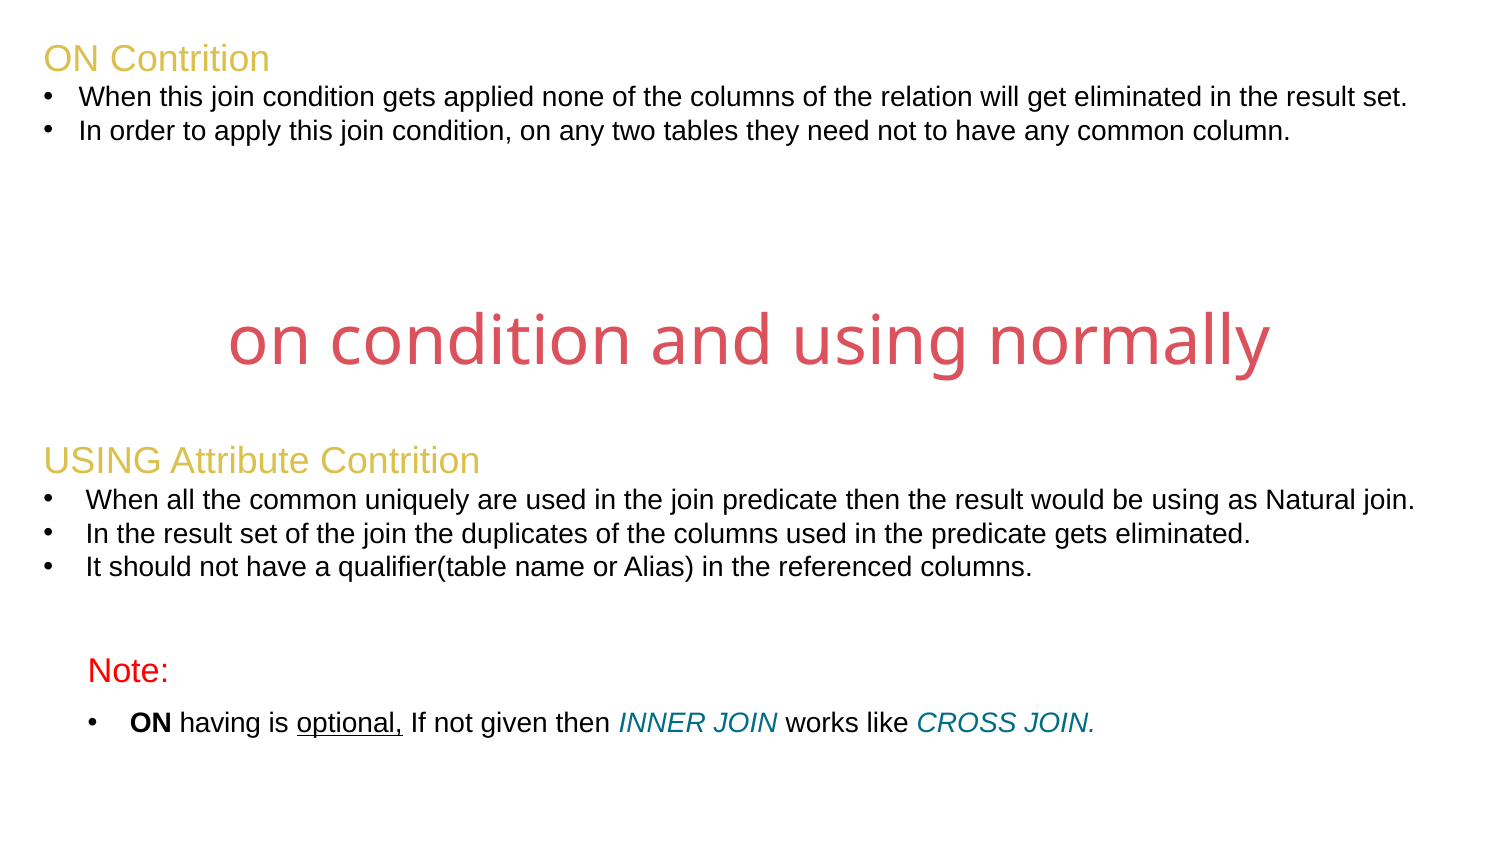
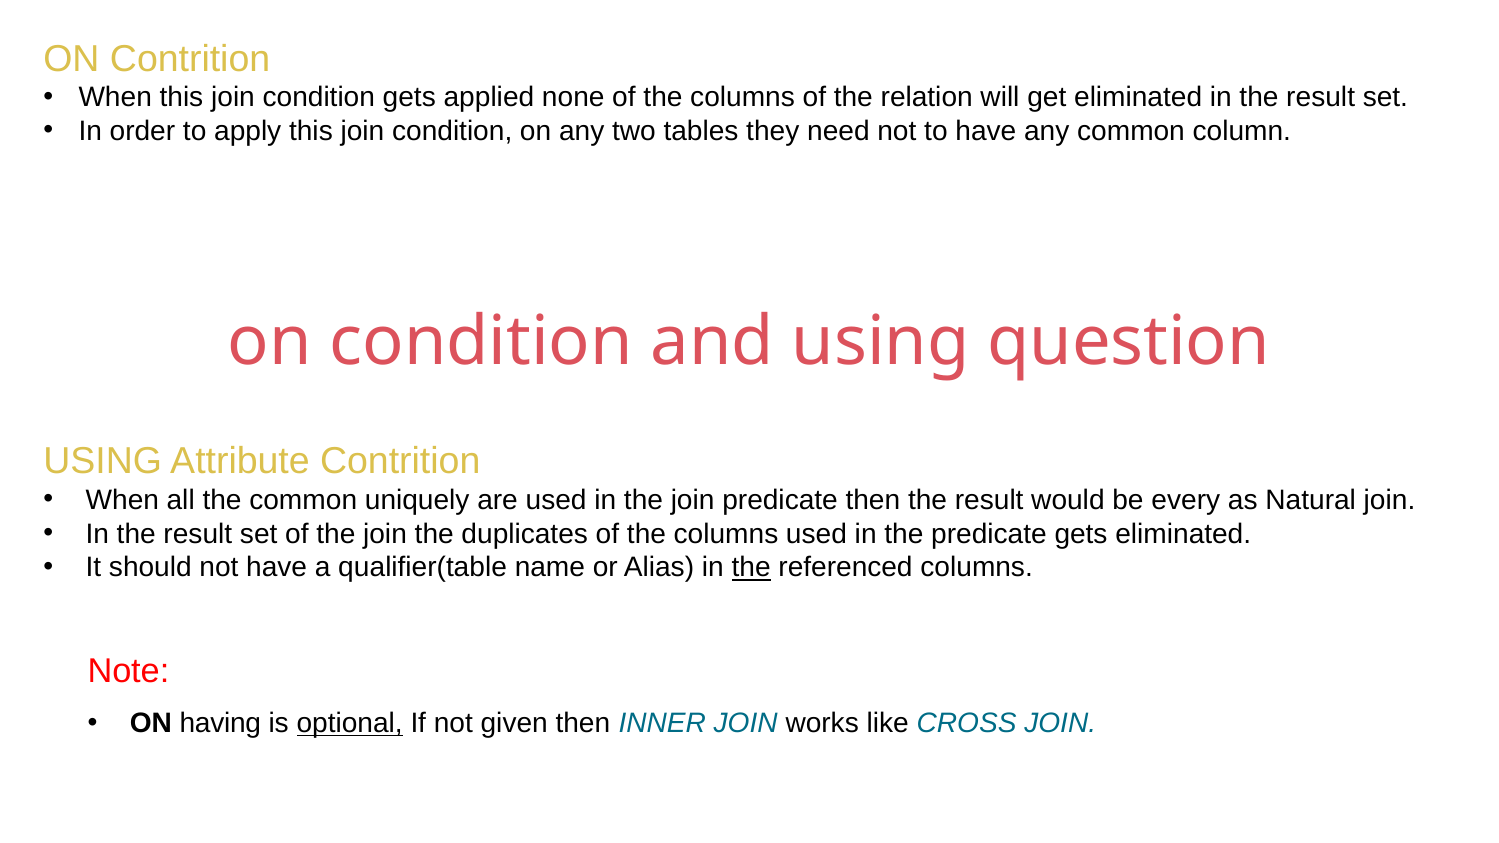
normally: normally -> question (1129, 342)
be using: using -> every (1186, 500)
the underline: none -> present (751, 568)
